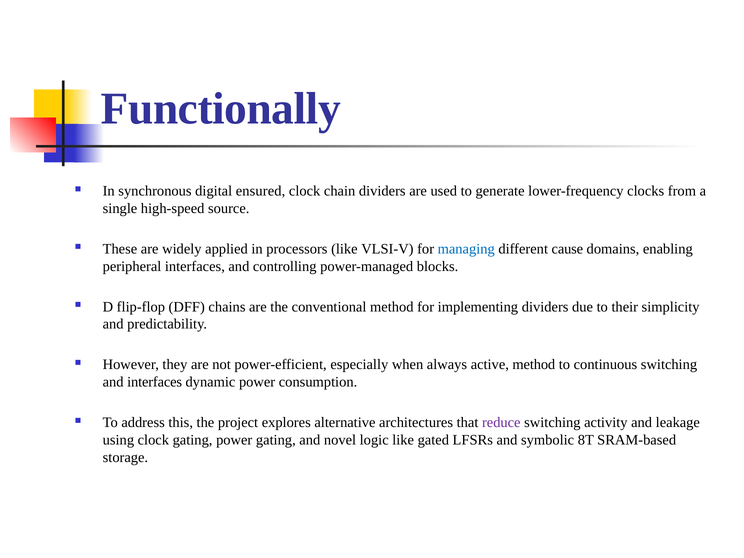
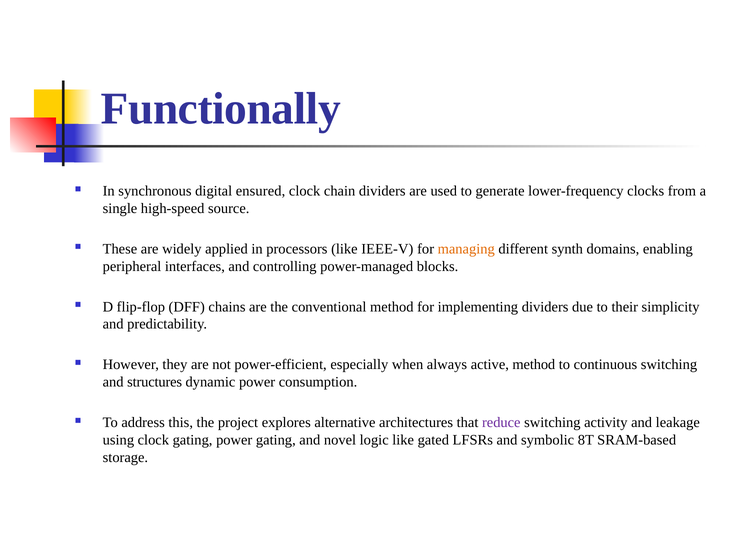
VLSI-V: VLSI-V -> IEEE-V (387, 249)
managing colour: blue -> orange (466, 249)
cause: cause -> synth (567, 249)
and interfaces: interfaces -> structures (155, 382)
